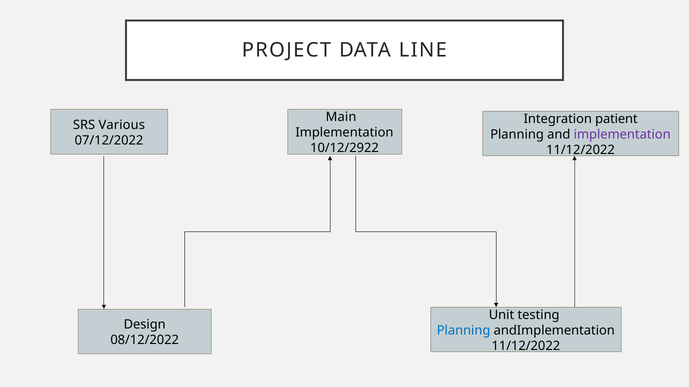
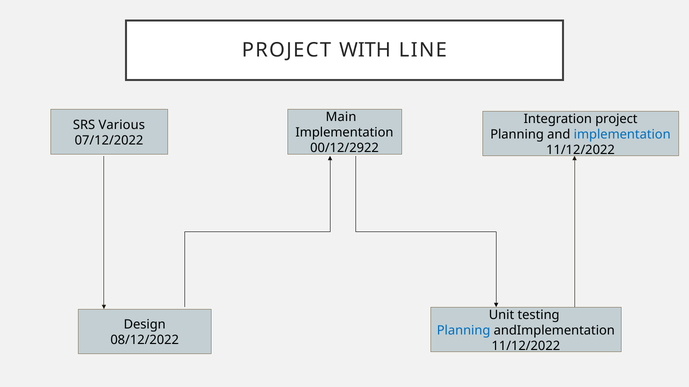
DATA: DATA -> WITH (365, 50)
Integration patient: patient -> project (616, 119)
implementation colour: purple -> blue (622, 135)
10/12/2922: 10/12/2922 -> 00/12/2922 (344, 148)
